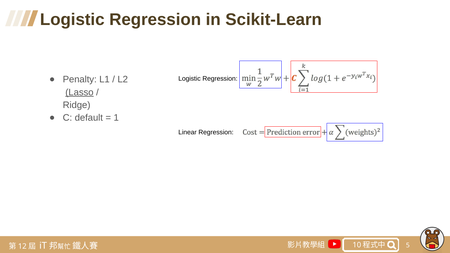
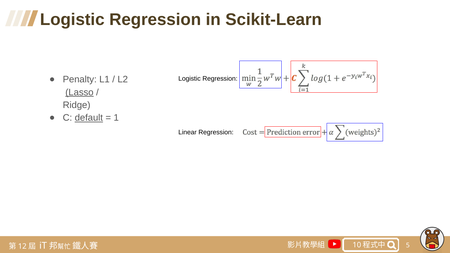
default underline: none -> present (89, 118)
